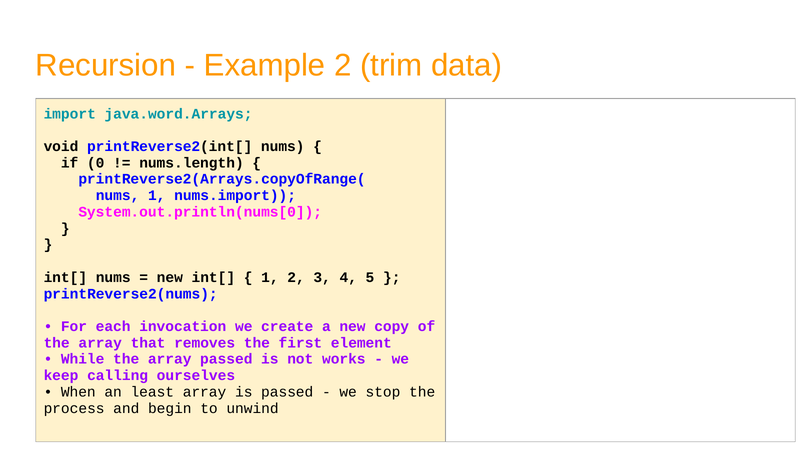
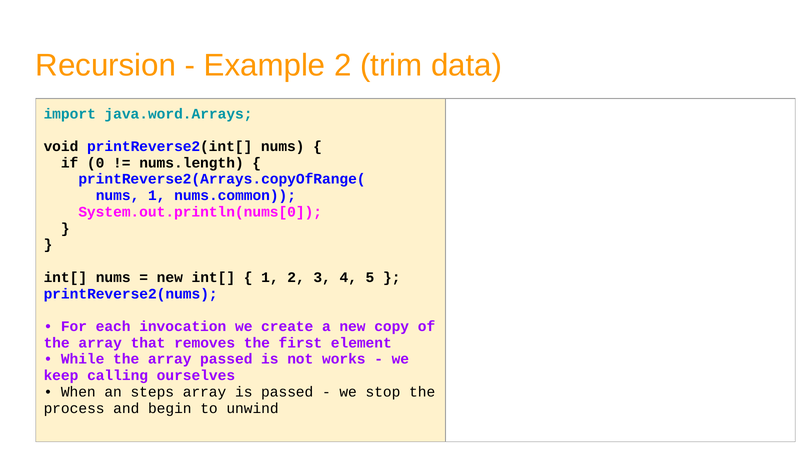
nums.import: nums.import -> nums.common (235, 195)
least: least -> steps (152, 392)
